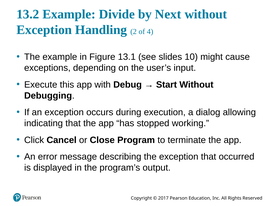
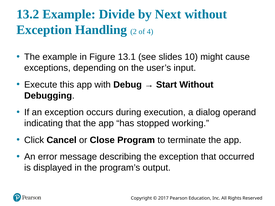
allowing: allowing -> operand (239, 112)
